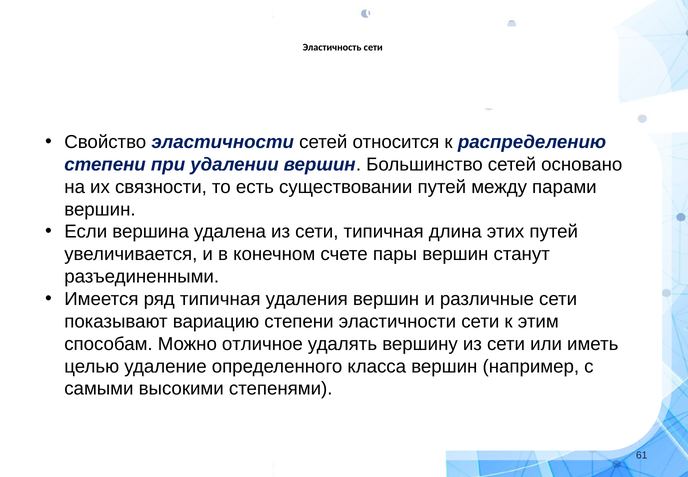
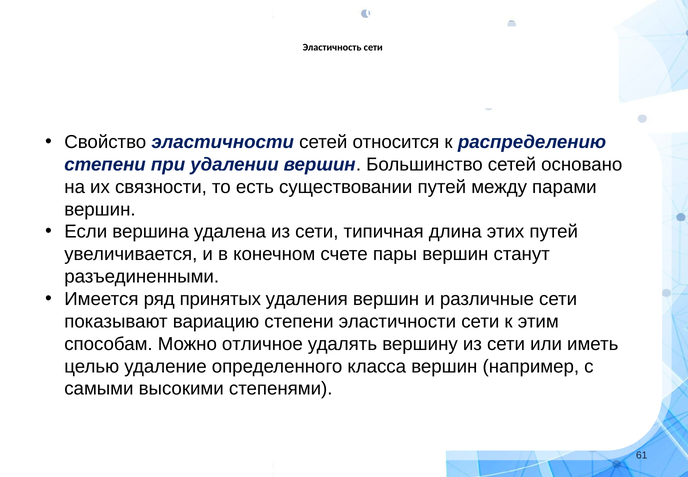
ряд типичная: типичная -> принятых (220, 299)
